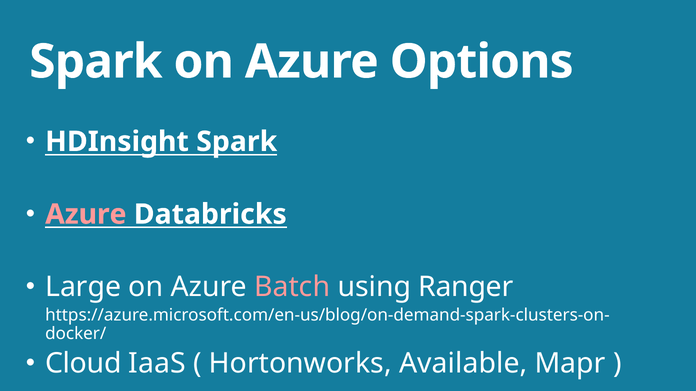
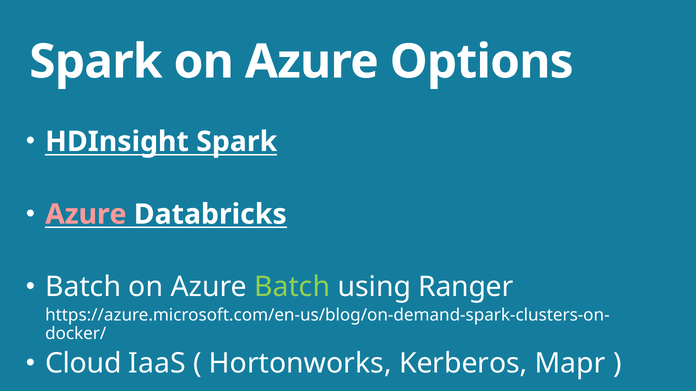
Large: Large -> Batch (83, 287)
Batch colour: pink -> light green (292, 287)
Available: Available -> Kerberos (463, 364)
